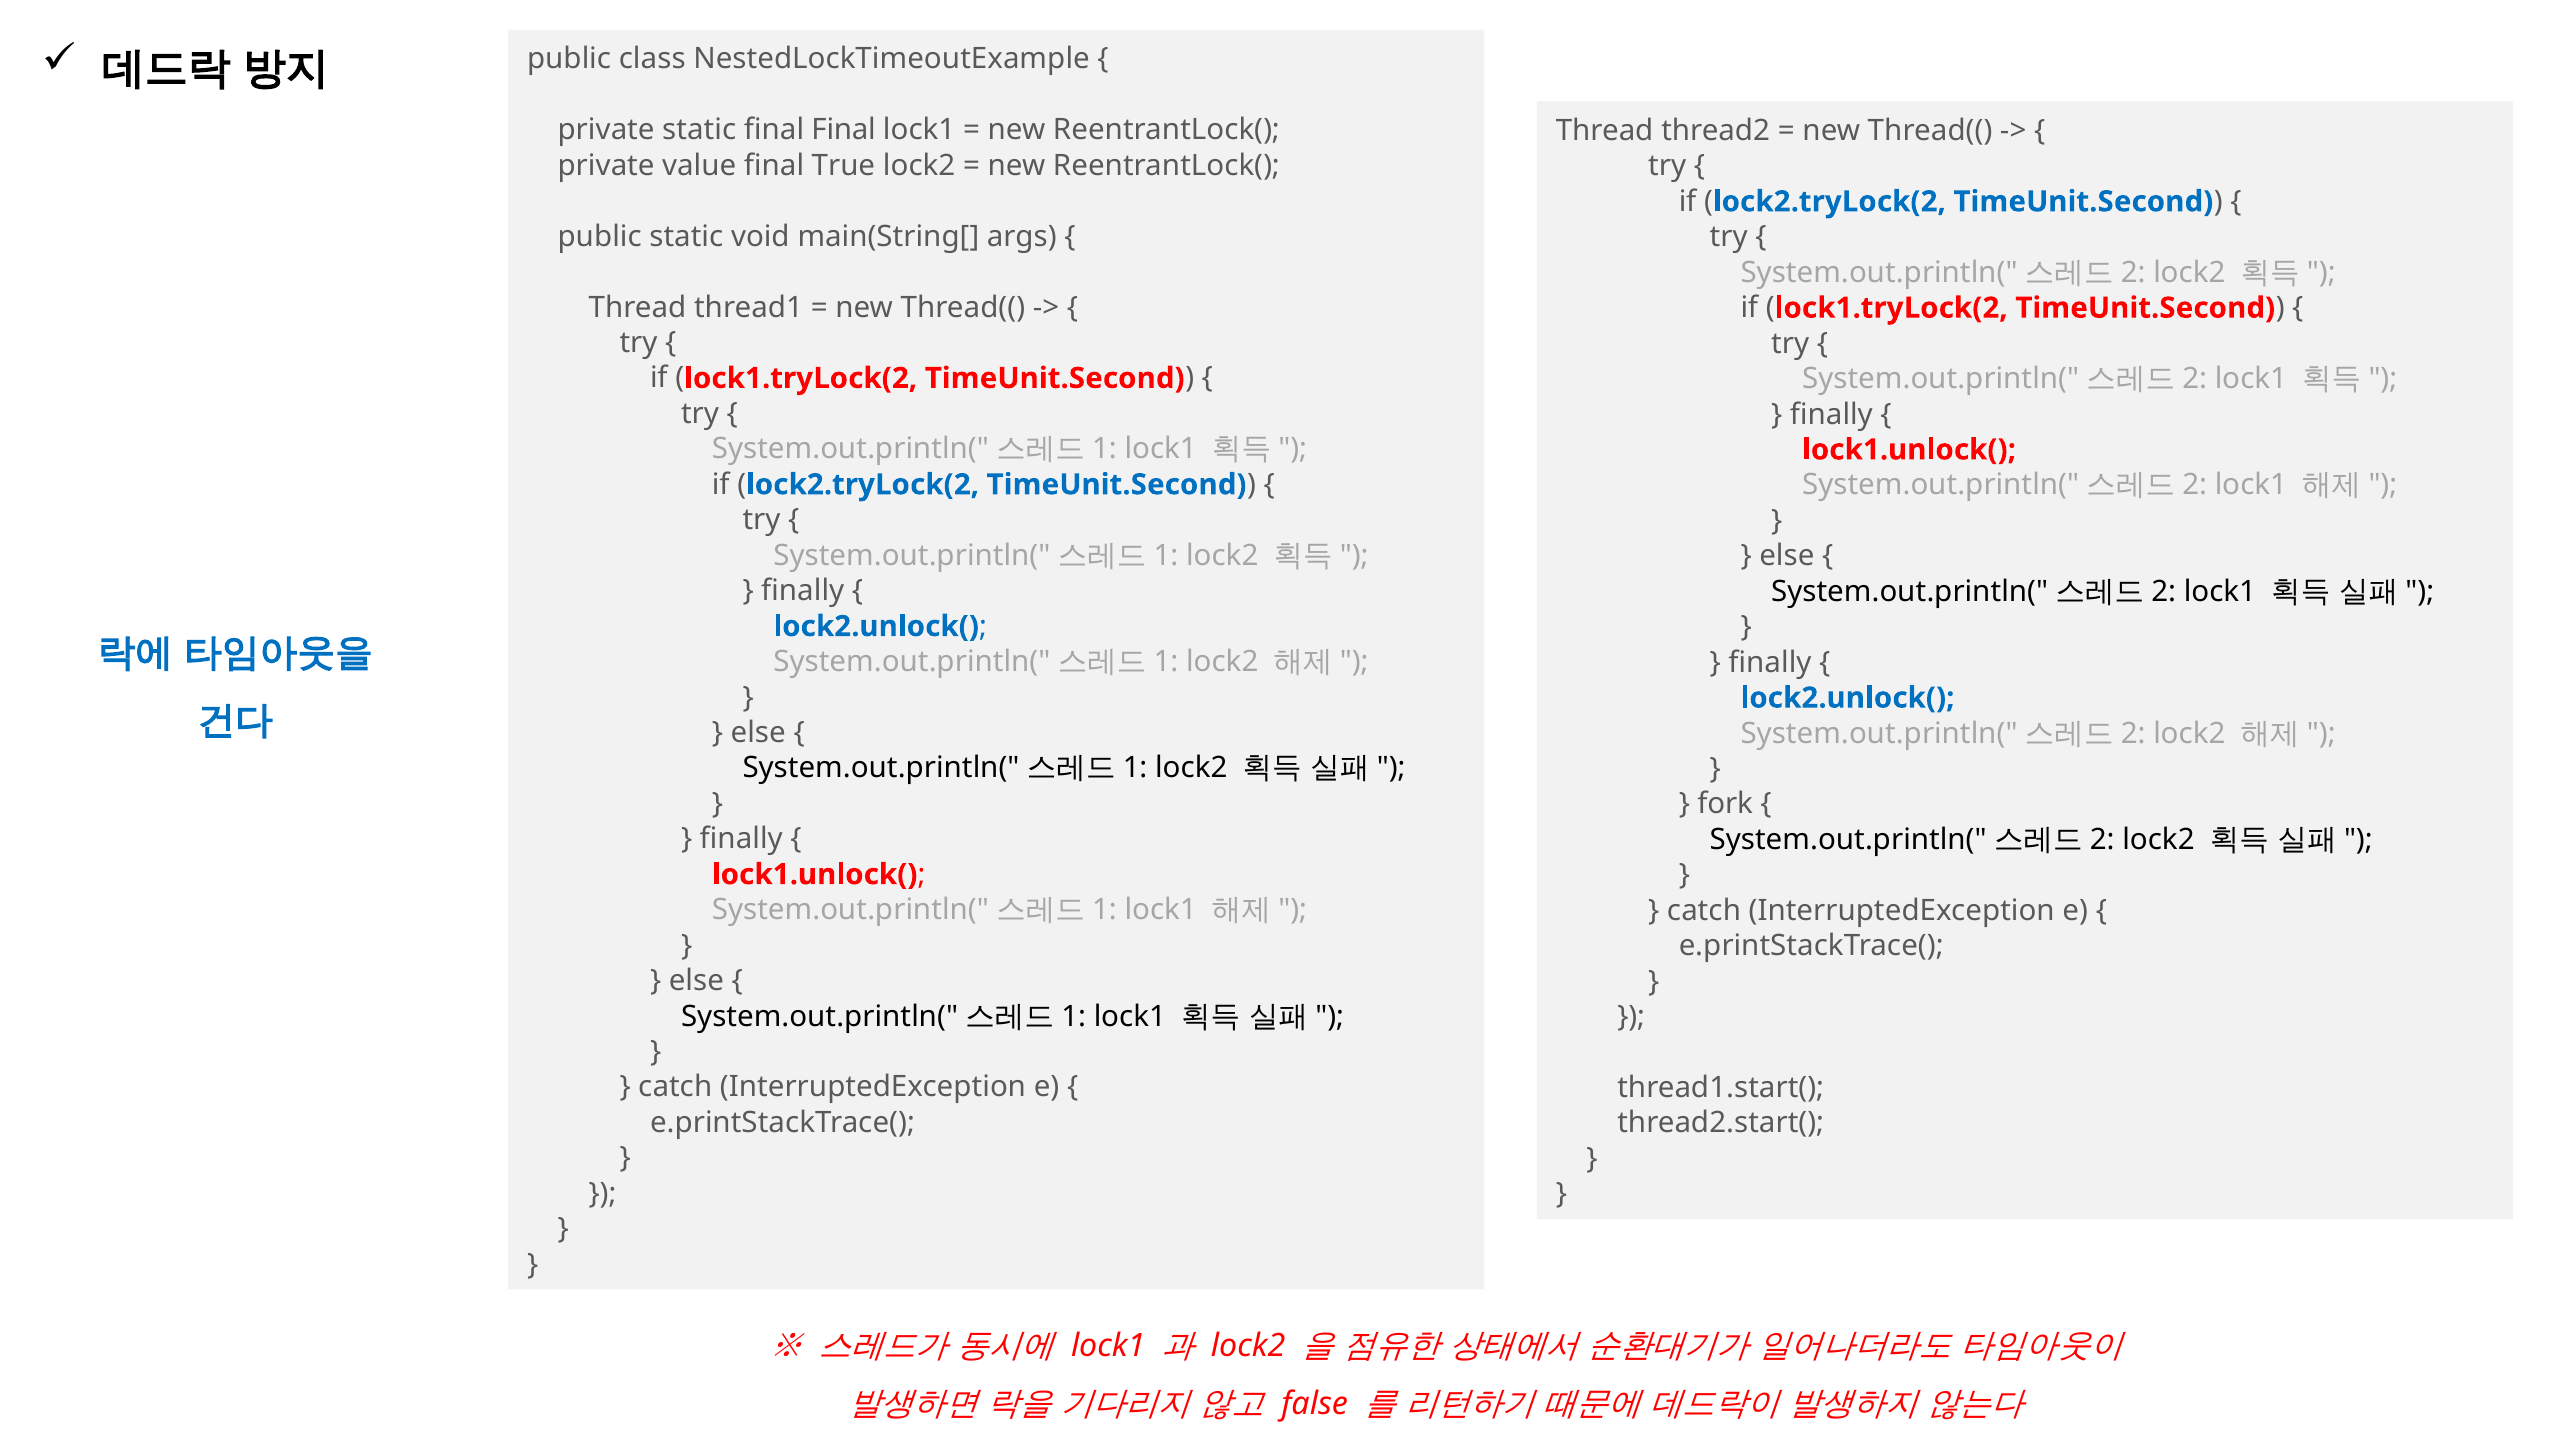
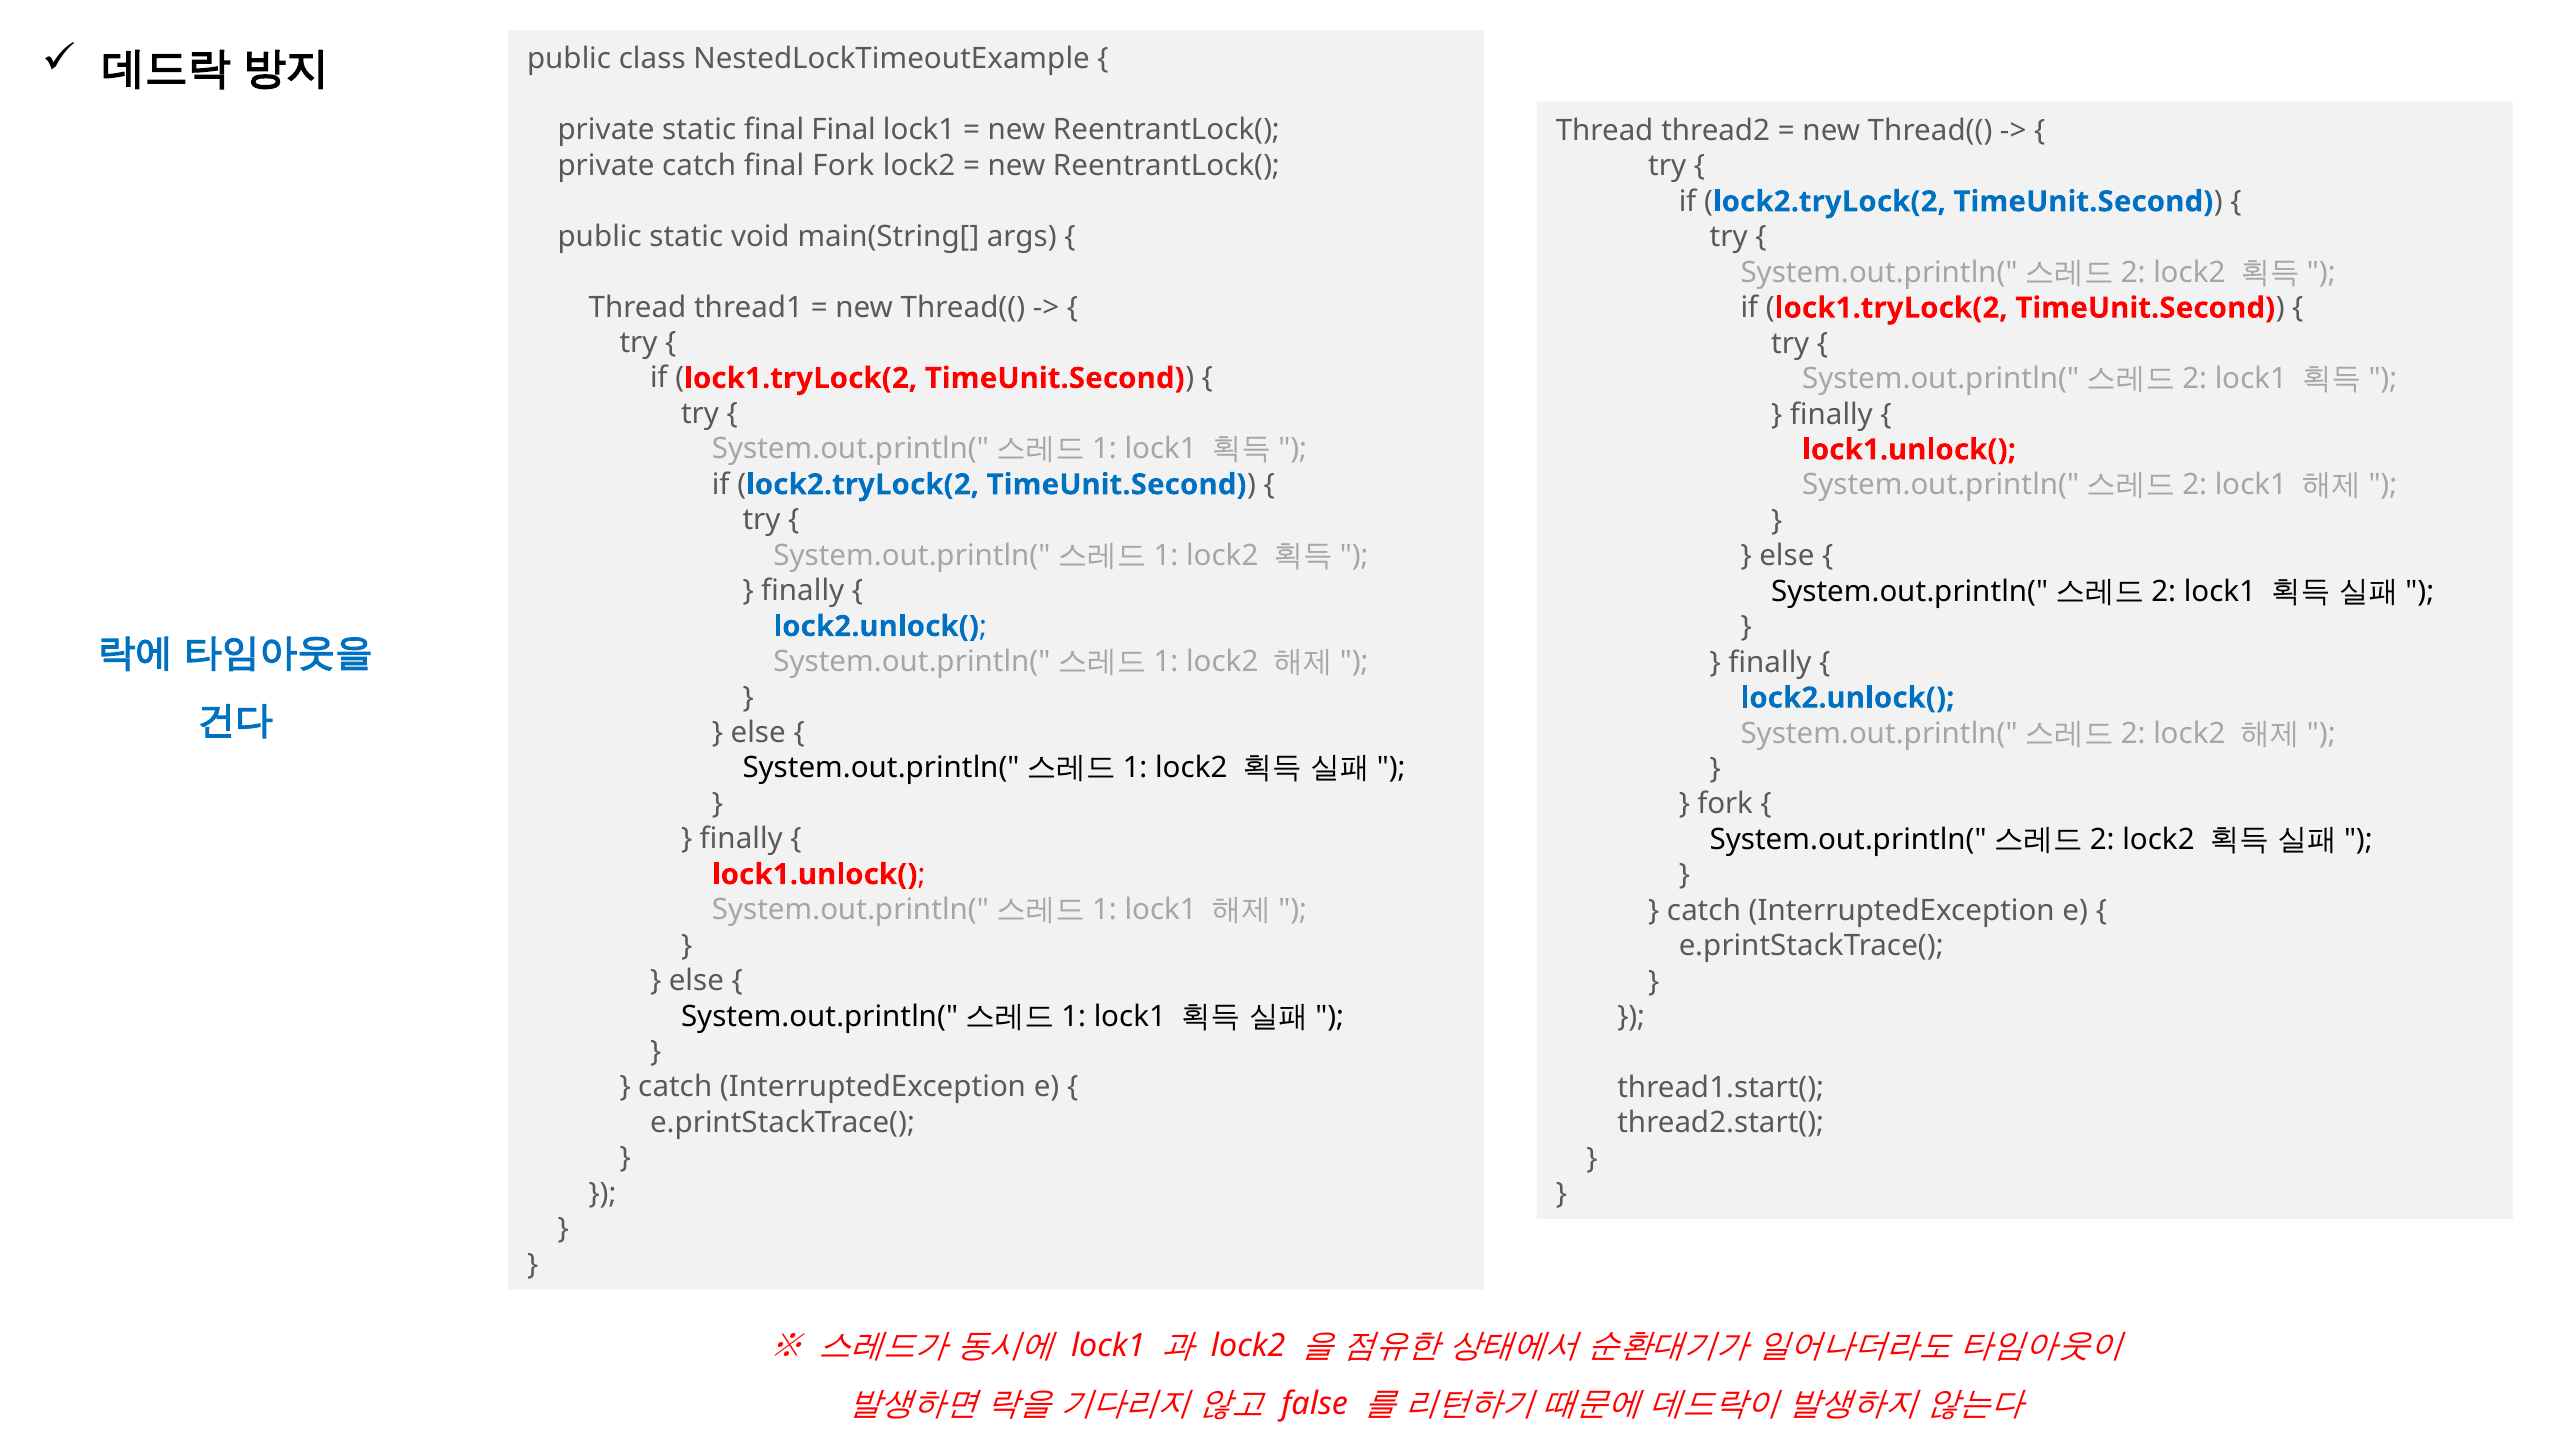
private value: value -> catch (699, 166)
final True: True -> Fork (843, 166)
